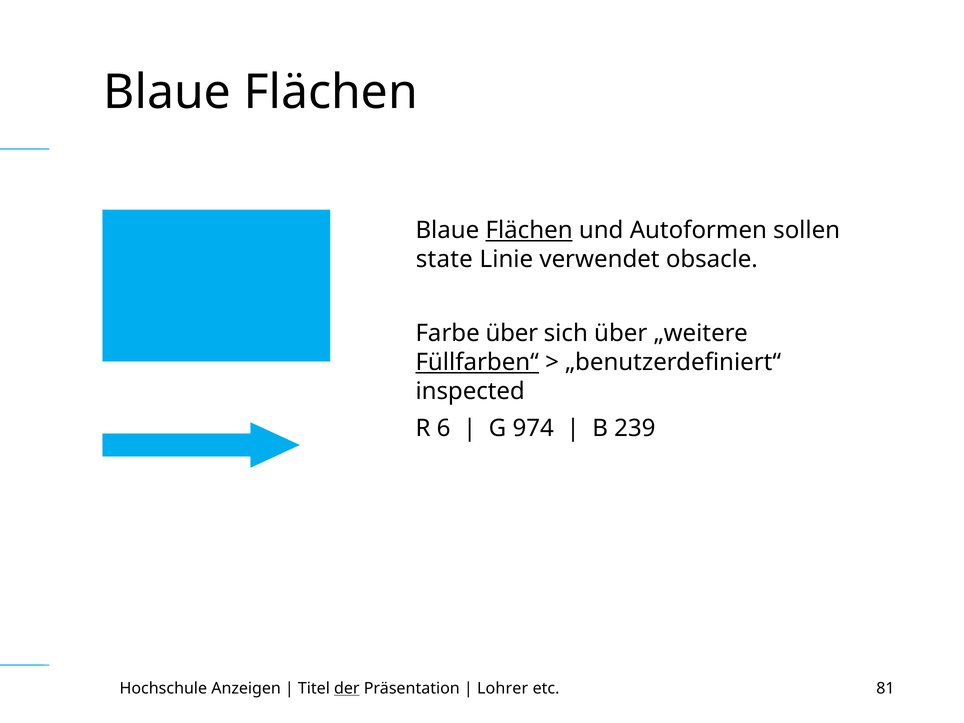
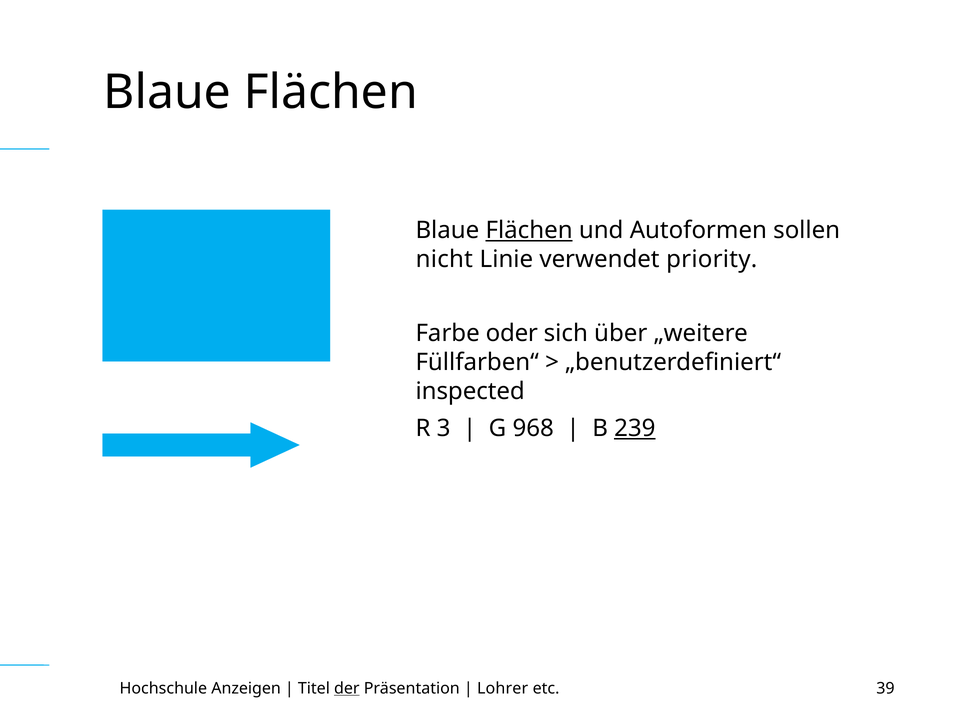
state: state -> nicht (444, 259)
obsacle: obsacle -> priority (712, 259)
Farbe über: über -> oder (512, 333)
Füllfarben“ underline: present -> none (477, 362)
6: 6 -> 3 (444, 428)
974: 974 -> 968 (533, 428)
239 underline: none -> present (635, 428)
81: 81 -> 39 (885, 688)
